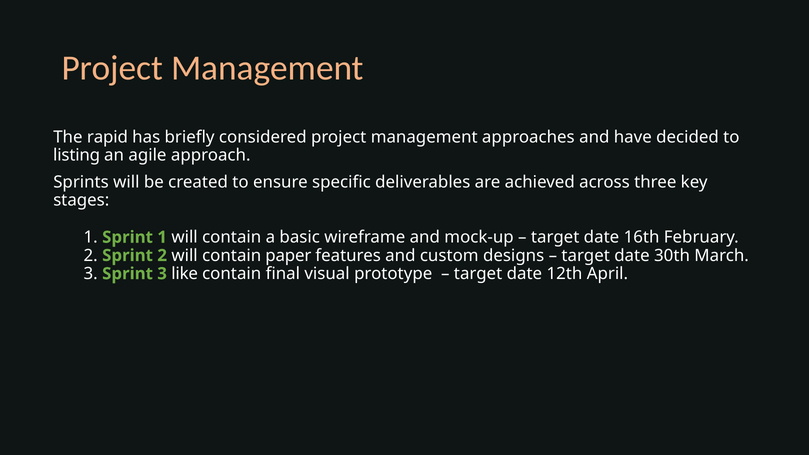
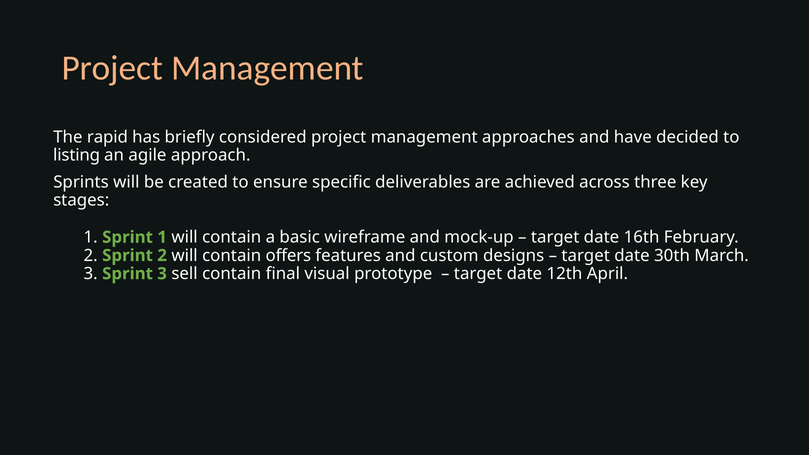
paper: paper -> offers (288, 255)
like: like -> sell (185, 274)
